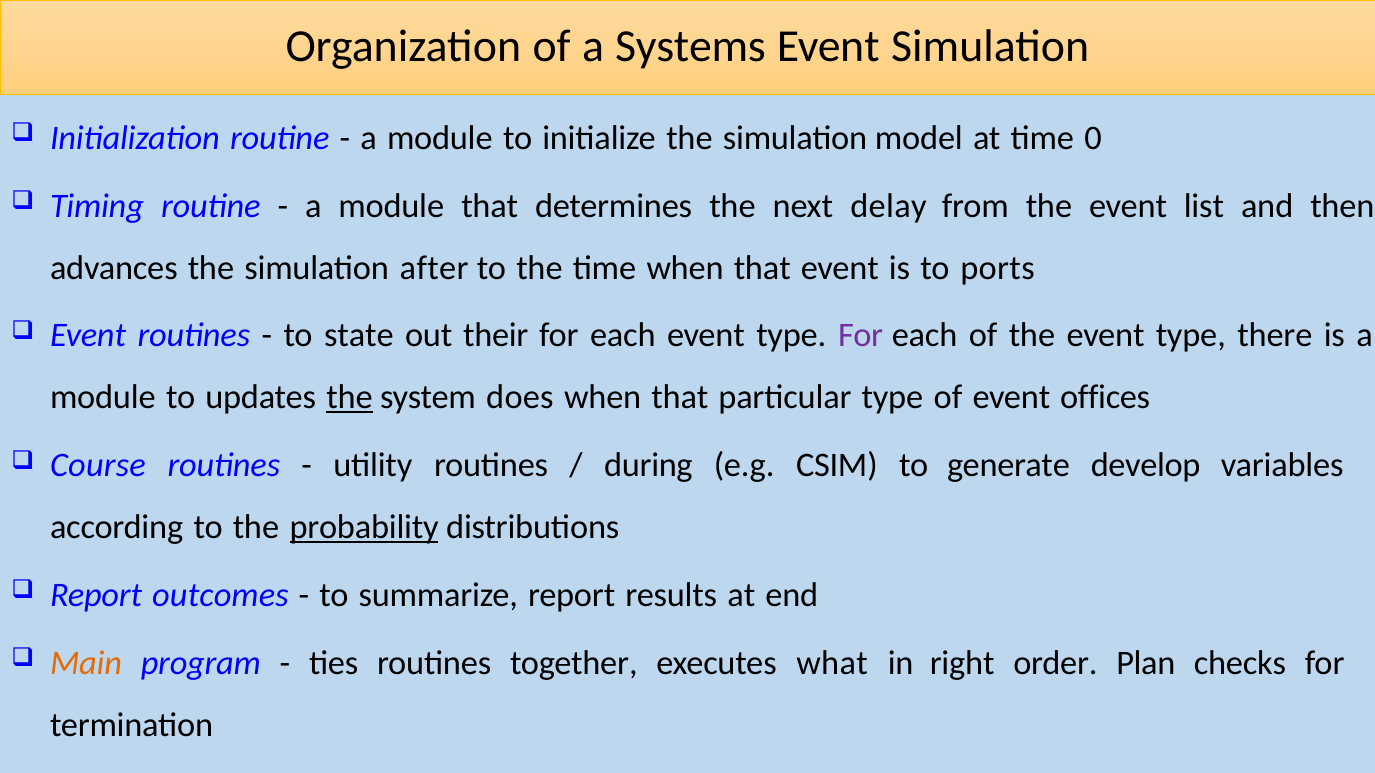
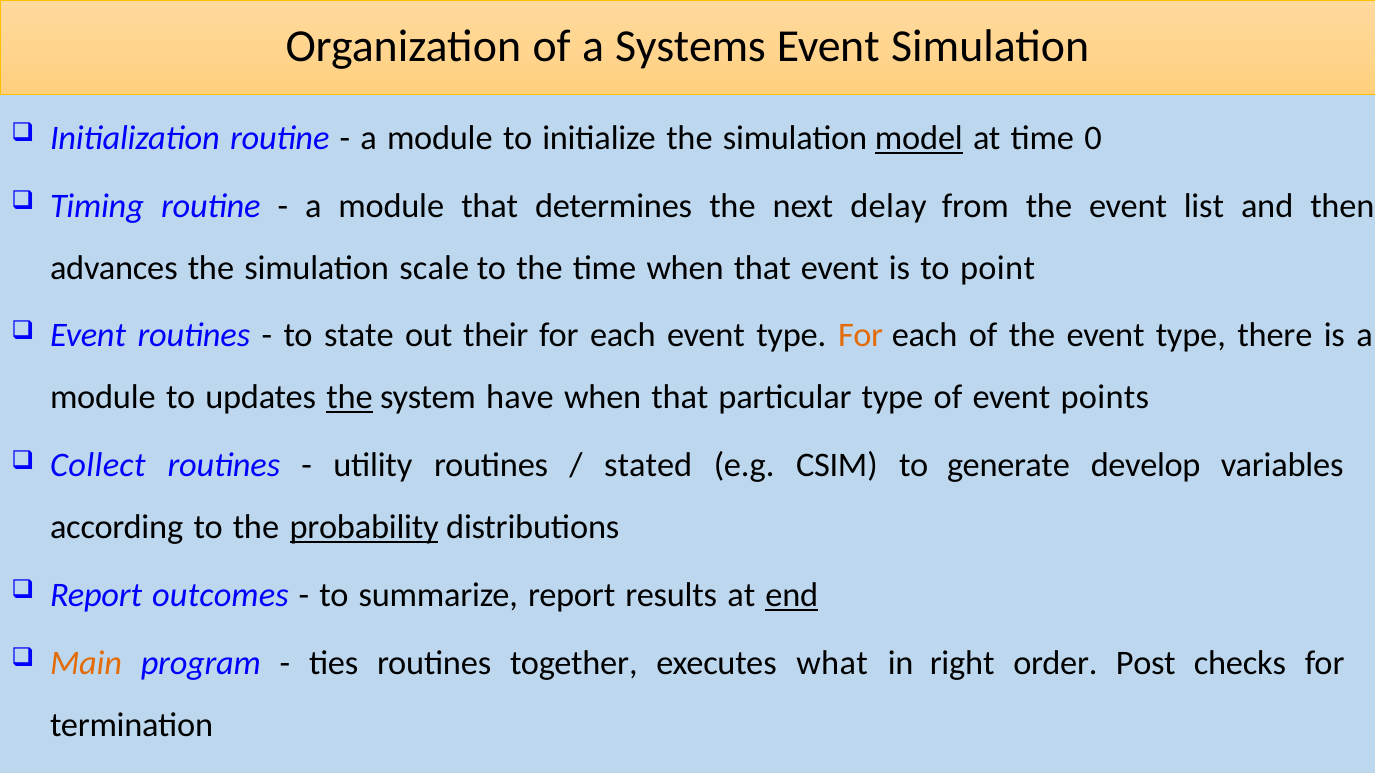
model underline: none -> present (919, 138)
after: after -> scale (434, 268)
ports: ports -> point (998, 268)
For colour: purple -> orange (861, 336)
does: does -> have (520, 398)
offices: offices -> points (1105, 398)
Course: Course -> Collect (98, 466)
during: during -> stated (648, 466)
end underline: none -> present (792, 595)
Plan: Plan -> Post (1146, 663)
